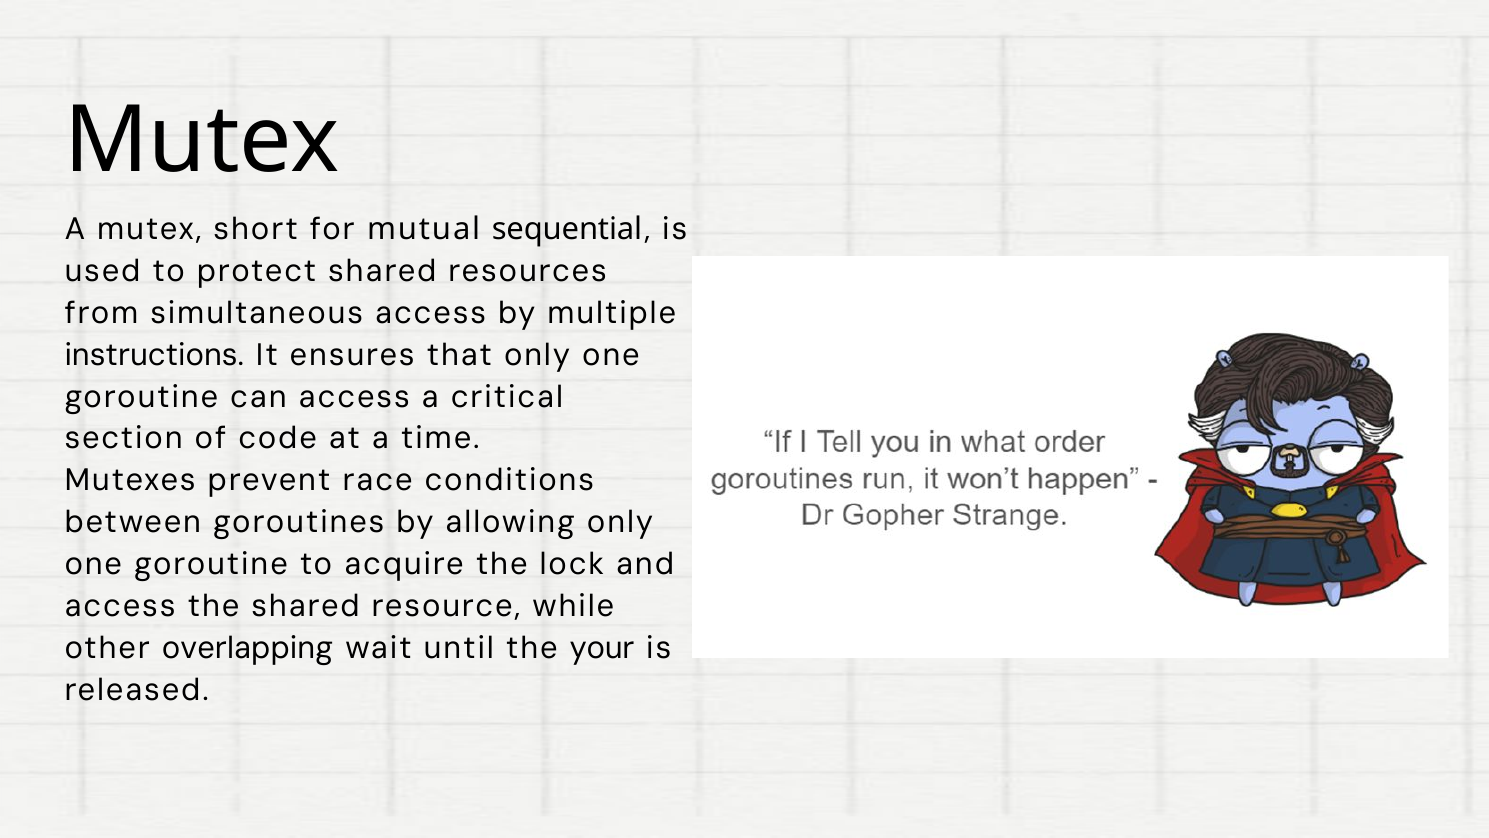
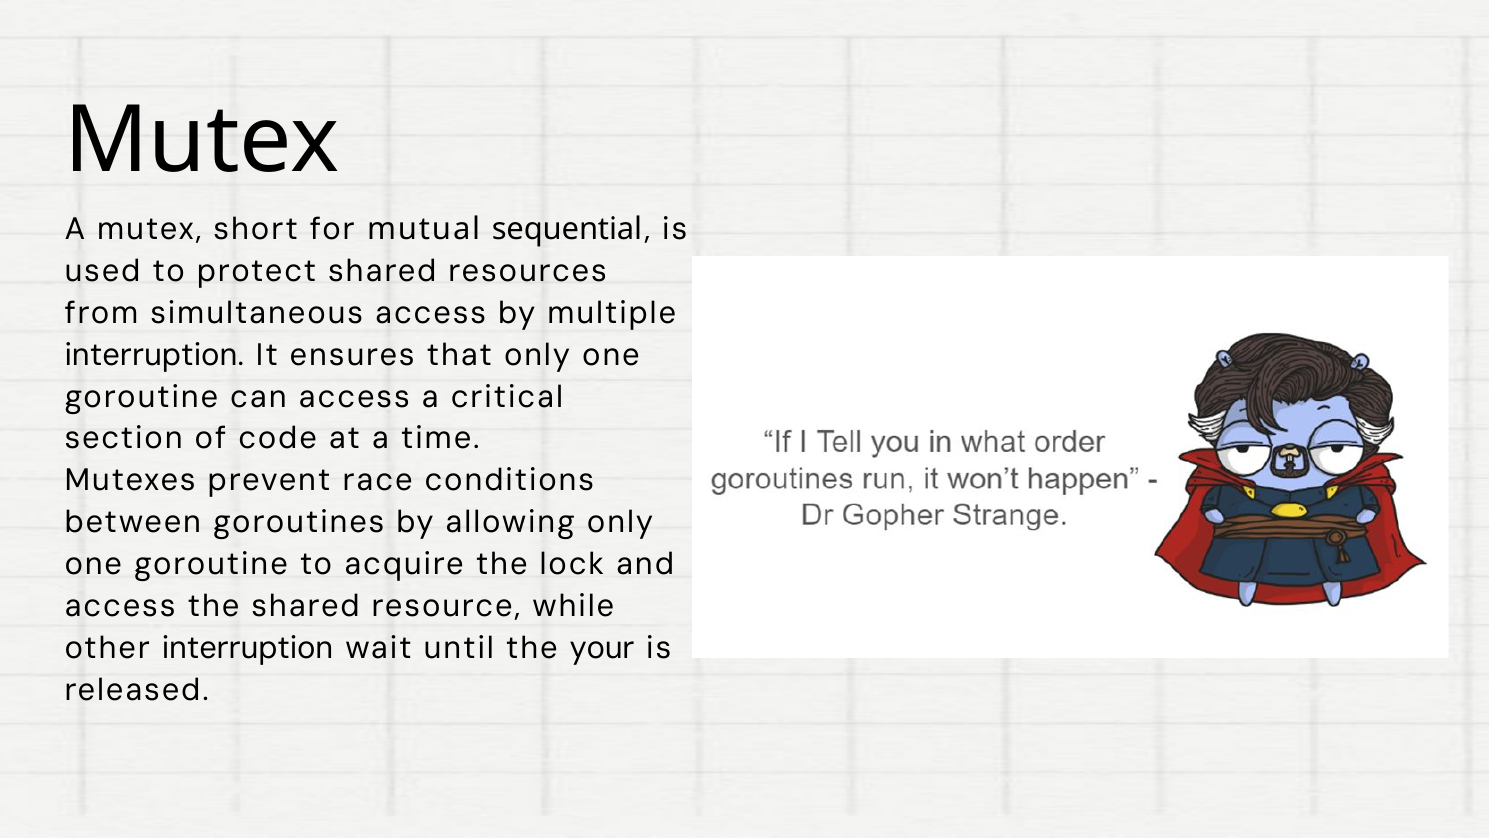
instructions: instructions -> interruption (154, 355)
other overlapping: overlapping -> interruption (248, 648)
